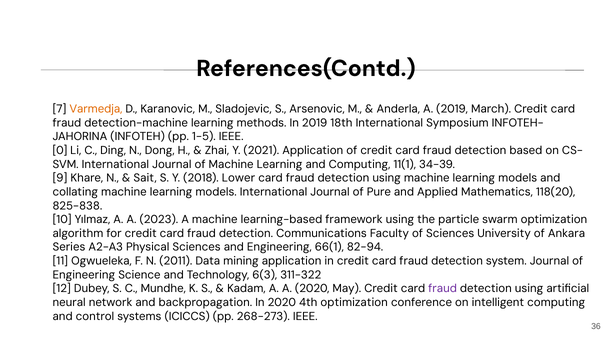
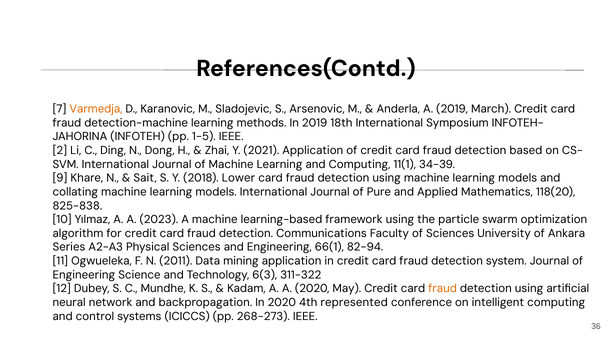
0: 0 -> 2 (60, 150)
fraud colour: purple -> orange (443, 288)
4th optimization: optimization -> represented (354, 302)
